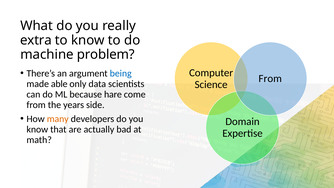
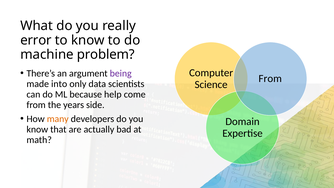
extra: extra -> error (36, 40)
being colour: blue -> purple (121, 73)
able: able -> into (59, 84)
hare: hare -> help (113, 94)
